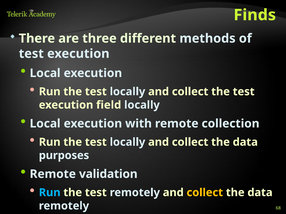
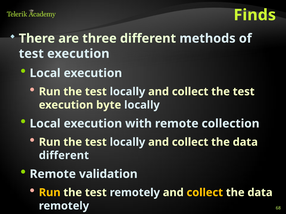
field: field -> byte (109, 105)
purposes: purposes -> different (64, 156)
Run colour: light blue -> yellow (50, 193)
